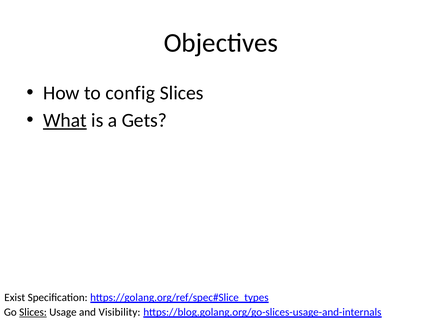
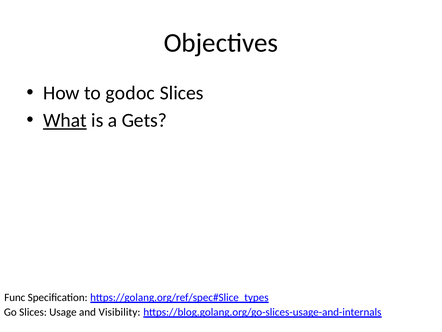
config: config -> godoc (130, 93)
Exist: Exist -> Func (15, 297)
Slices underline: present -> none (33, 312)
